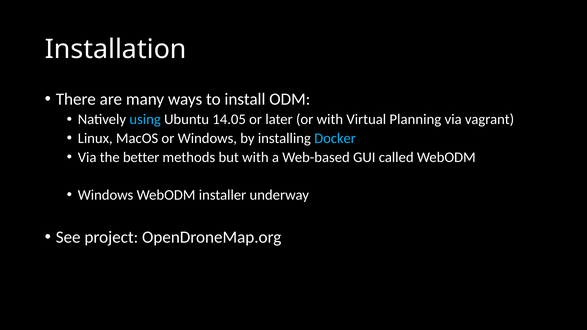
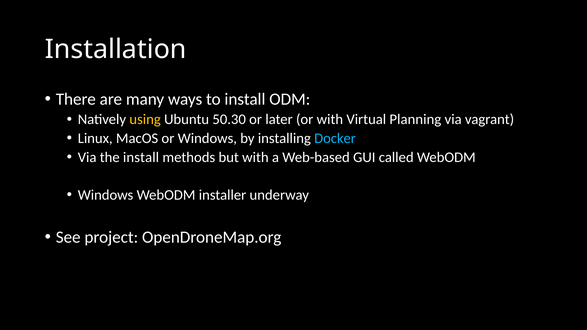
using colour: light blue -> yellow (145, 119)
14.05: 14.05 -> 50.30 (229, 119)
the better: better -> install (141, 157)
